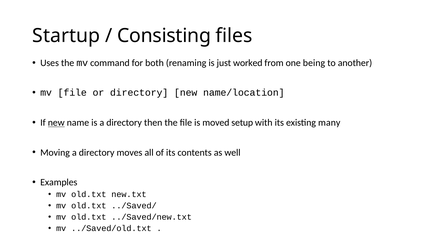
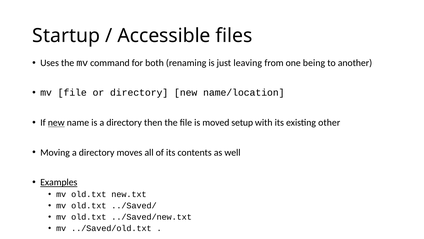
Consisting: Consisting -> Accessible (164, 36)
worked: worked -> leaving (248, 63)
many: many -> other (329, 122)
Examples underline: none -> present (59, 182)
